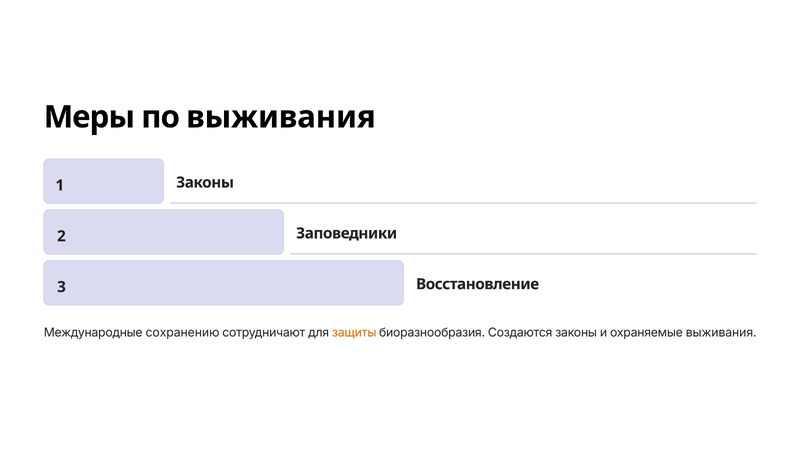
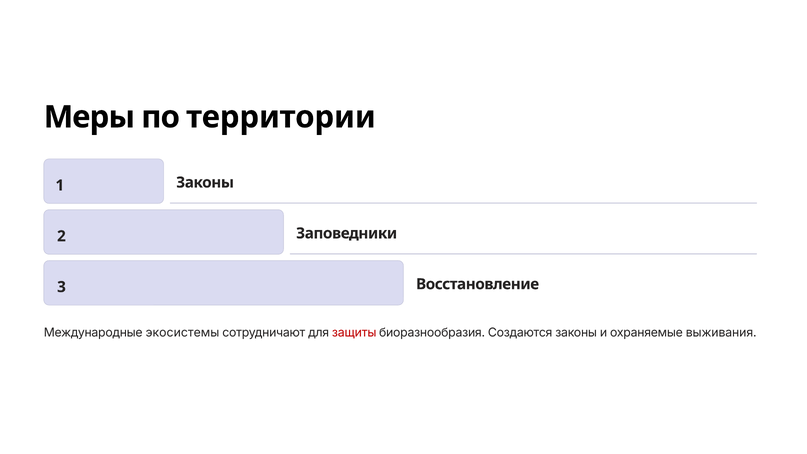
по выживания: выживания -> территории (281, 117)
сохранению: сохранению -> экосистемы (182, 333)
защиты colour: orange -> red (354, 333)
